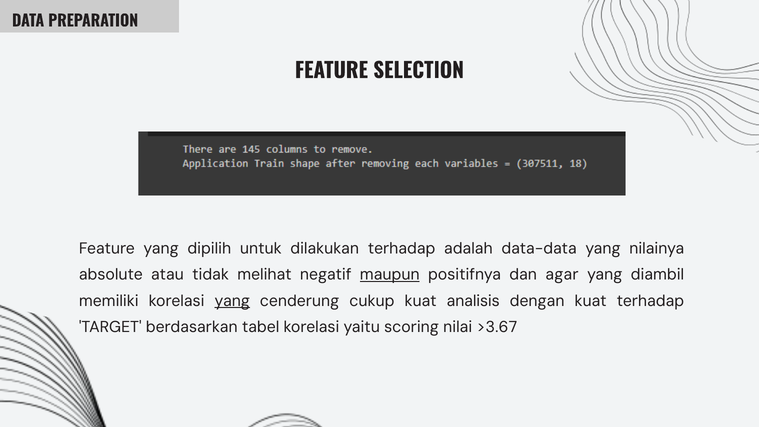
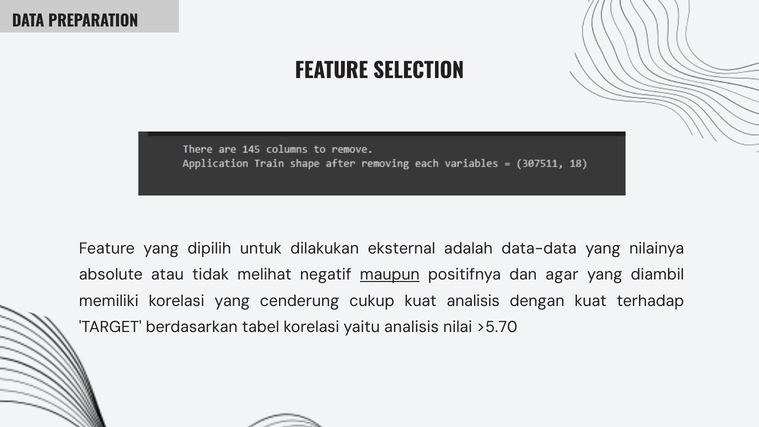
dilakukan terhadap: terhadap -> eksternal (402, 248)
yang underline: present -> none (232, 301)
yaitu scoring: scoring -> analisis (411, 327)
>3.67: >3.67 -> >5.70 (497, 327)
